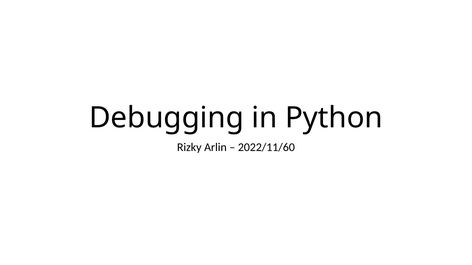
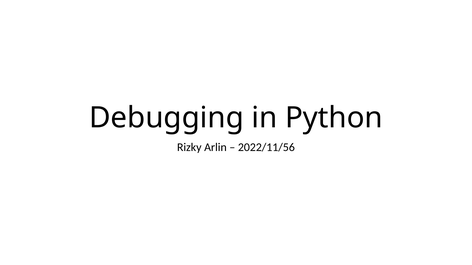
2022/11/60: 2022/11/60 -> 2022/11/56 (266, 148)
